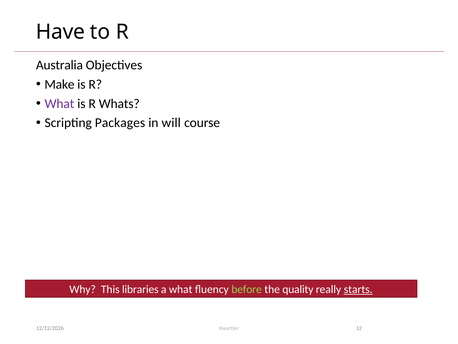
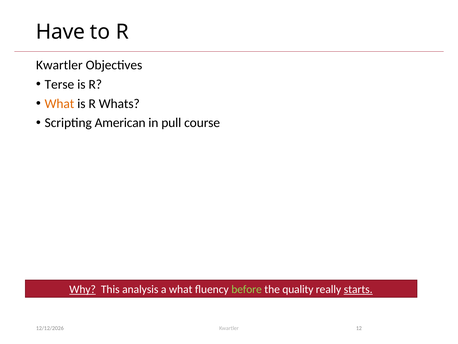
Australia: Australia -> Kwartler (59, 65)
Make: Make -> Terse (59, 84)
What colour: purple -> orange (59, 103)
Packages: Packages -> American (120, 123)
will: will -> pull (171, 123)
Why underline: none -> present (83, 289)
libraries: libraries -> analysis (140, 289)
